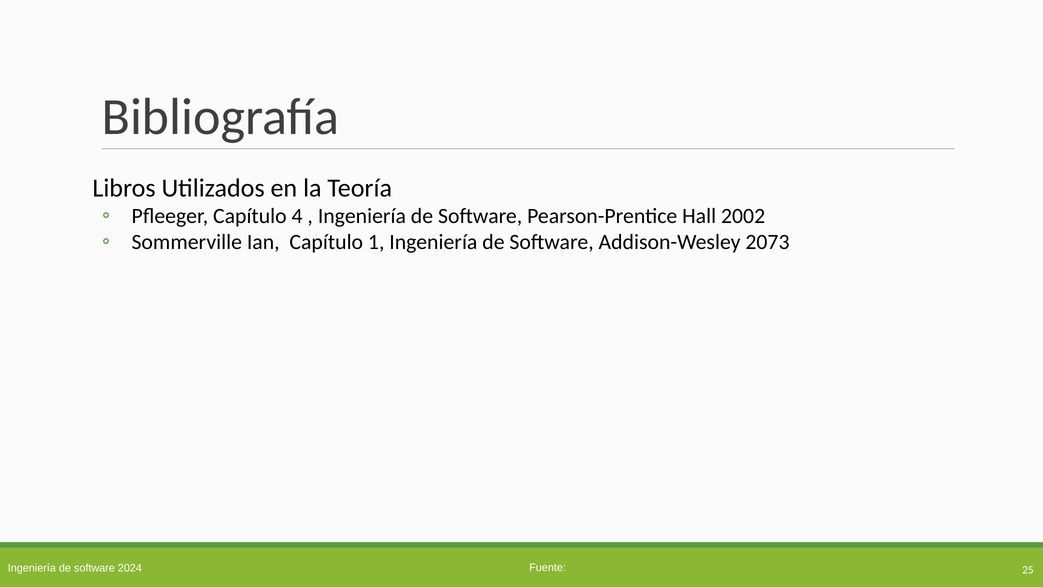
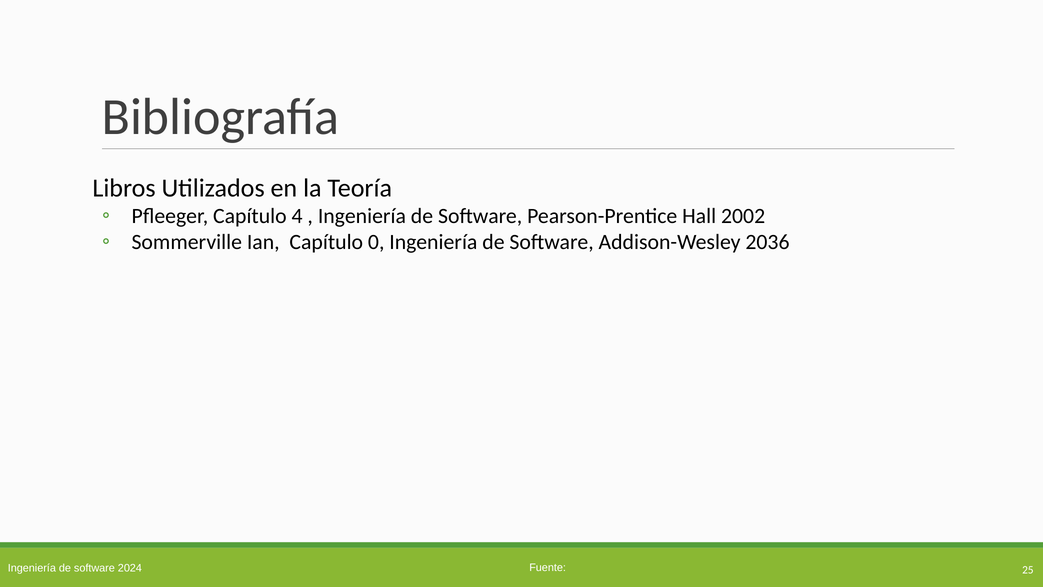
1: 1 -> 0 (376, 242)
2073: 2073 -> 2036 (767, 242)
